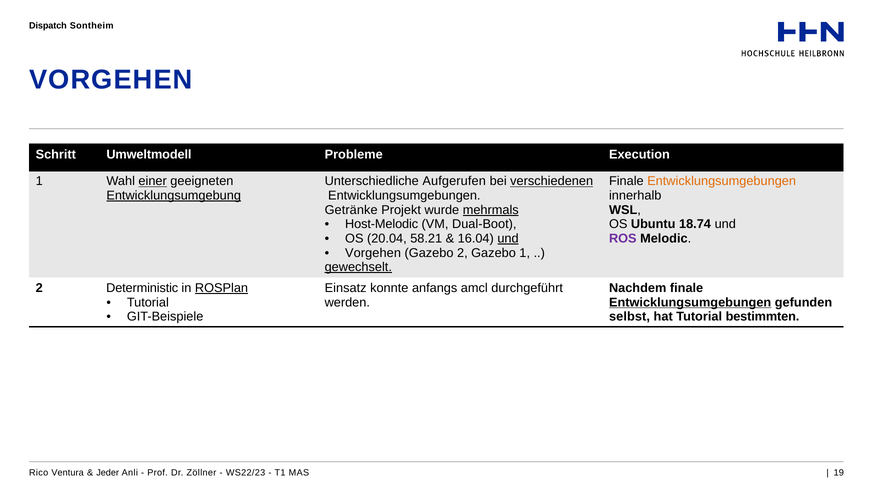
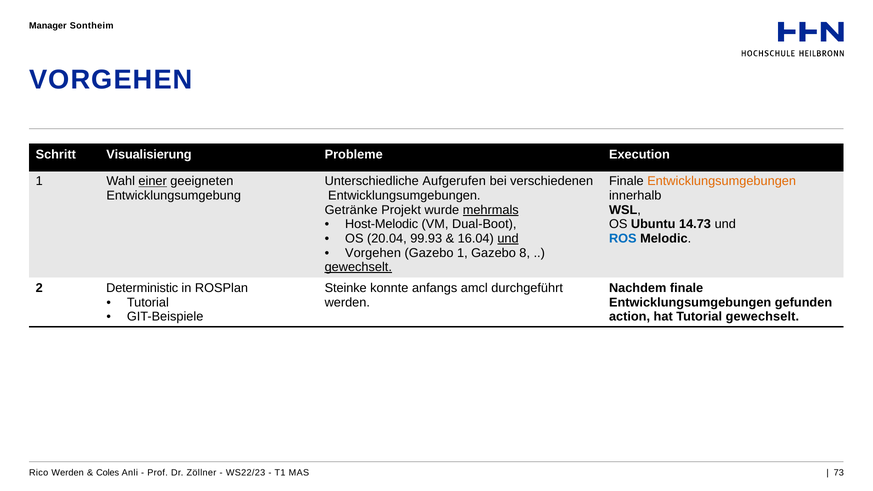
Dispatch: Dispatch -> Manager (48, 26)
Umweltmodell: Umweltmodell -> Visualisierung (149, 155)
verschiedenen underline: present -> none (552, 181)
Entwicklungsumgebung underline: present -> none (174, 196)
18.74: 18.74 -> 14.73 (695, 224)
58.21: 58.21 -> 99.93 (426, 239)
ROS colour: purple -> blue (623, 239)
Gazebo 2: 2 -> 1 (462, 253)
Gazebo 1: 1 -> 8 (525, 253)
ROSPlan underline: present -> none (222, 288)
Einsatz: Einsatz -> Steinke (346, 288)
Entwicklungsumgebungen underline: present -> none (690, 302)
selbst: selbst -> action (630, 317)
Tutorial bestimmten: bestimmten -> gewechselt (762, 317)
Rico Ventura: Ventura -> Werden (68, 473)
Jeder: Jeder -> Coles (108, 473)
19: 19 -> 73 (839, 473)
